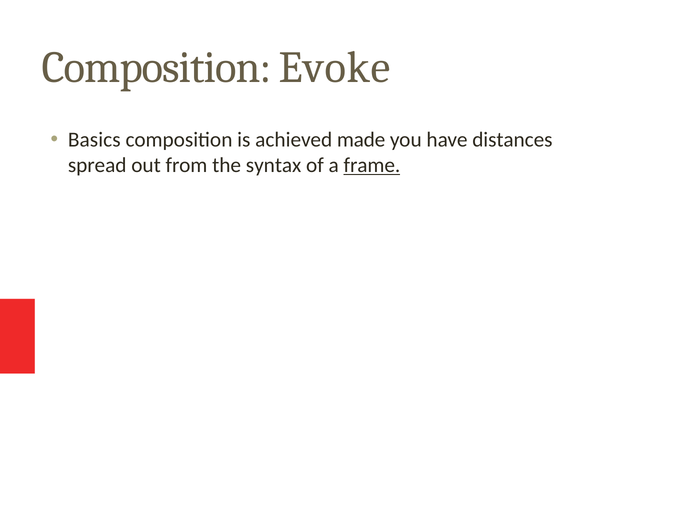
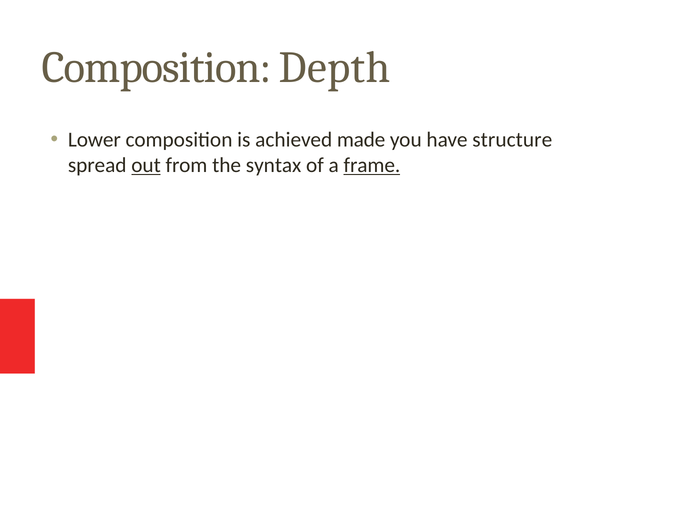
Evoke: Evoke -> Depth (335, 68)
Basics: Basics -> Lower (94, 140)
distances: distances -> structure (512, 140)
out underline: none -> present (146, 165)
